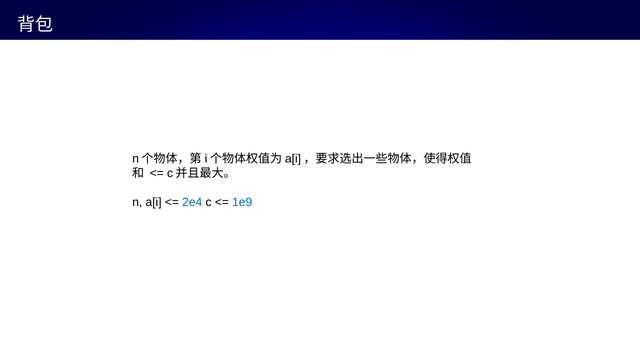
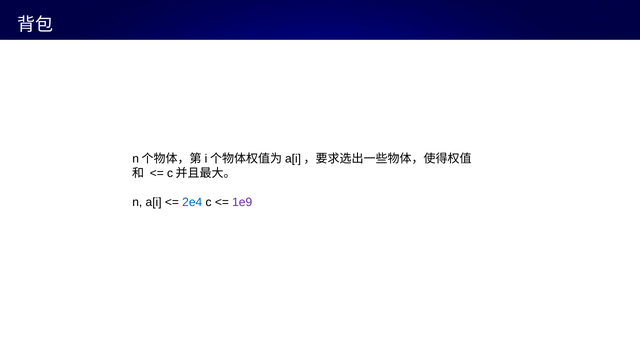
1e9 colour: blue -> purple (242, 202)
